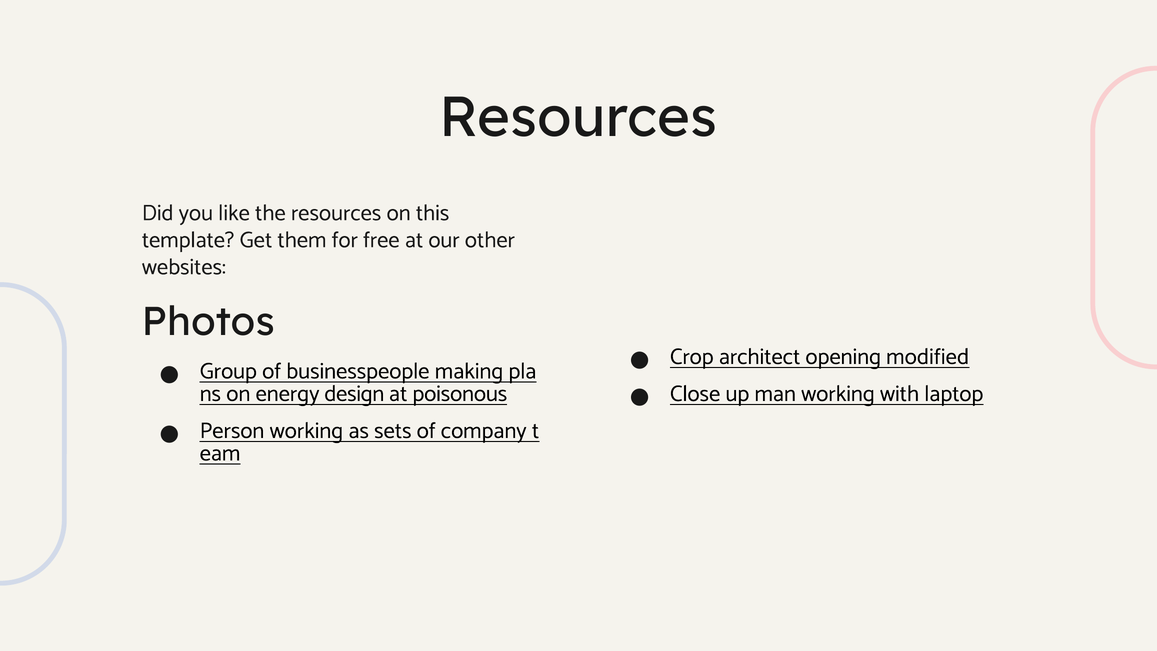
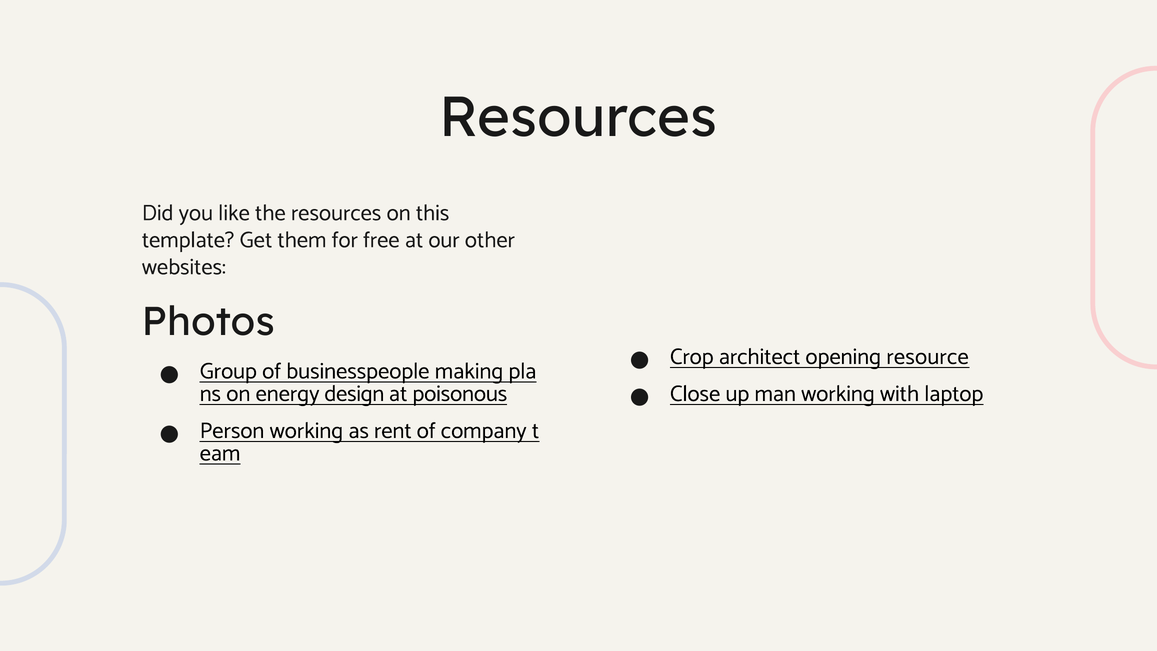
modified: modified -> resource (928, 356)
sets: sets -> rent (393, 430)
